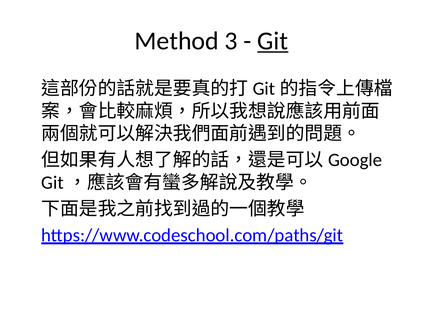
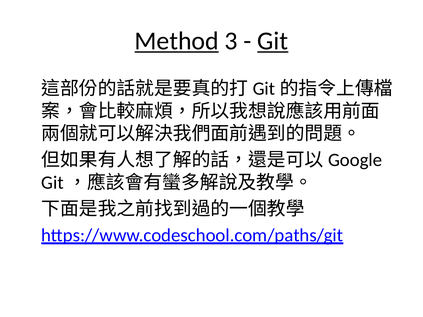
Method underline: none -> present (177, 41)
